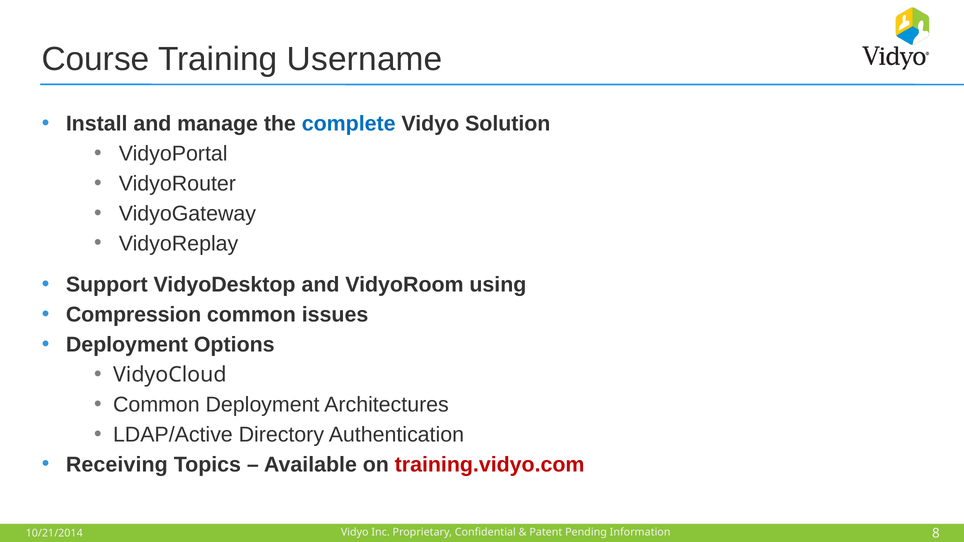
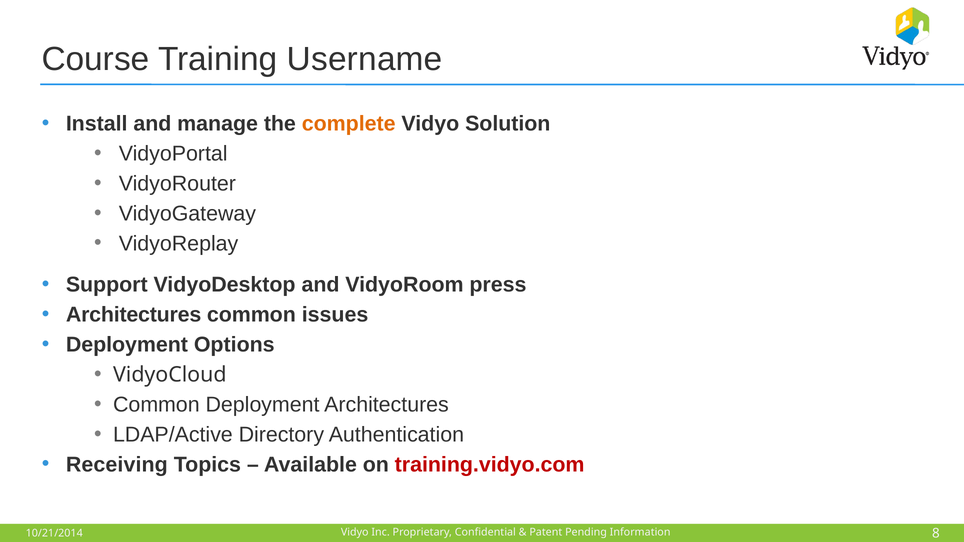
complete colour: blue -> orange (349, 124)
using: using -> press (498, 285)
Compression: Compression -> Architectures (134, 315)
